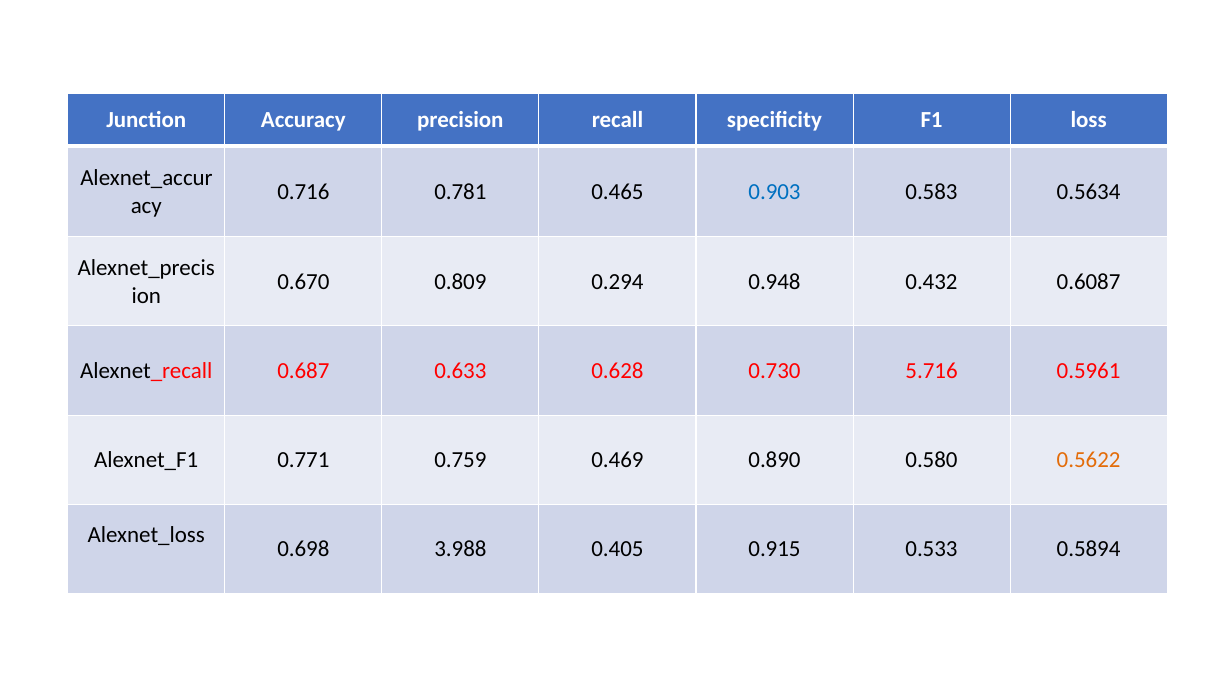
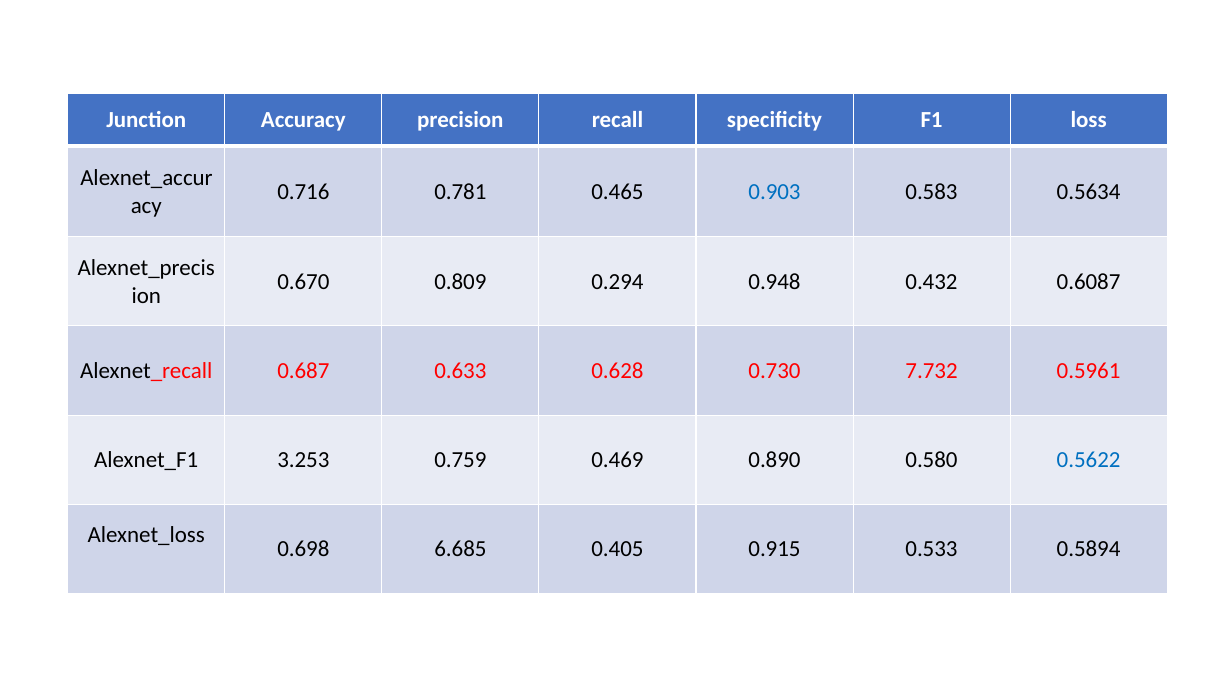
5.716: 5.716 -> 7.732 (932, 371)
0.771: 0.771 -> 3.253 (303, 460)
0.5622 colour: orange -> blue (1089, 460)
3.988: 3.988 -> 6.685 (460, 549)
